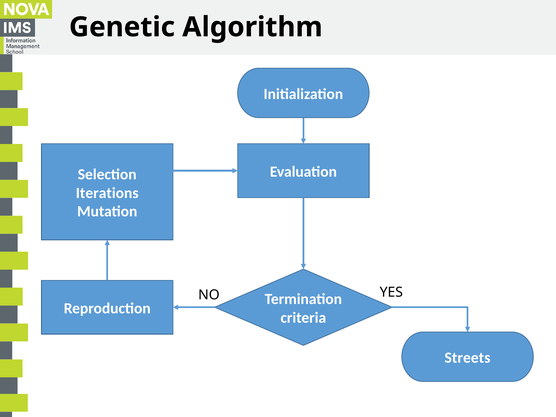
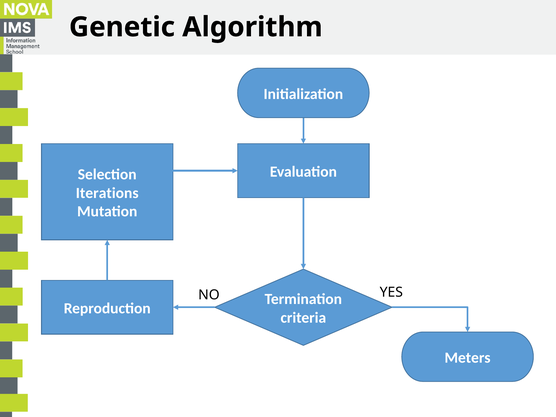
Streets: Streets -> Meters (468, 358)
